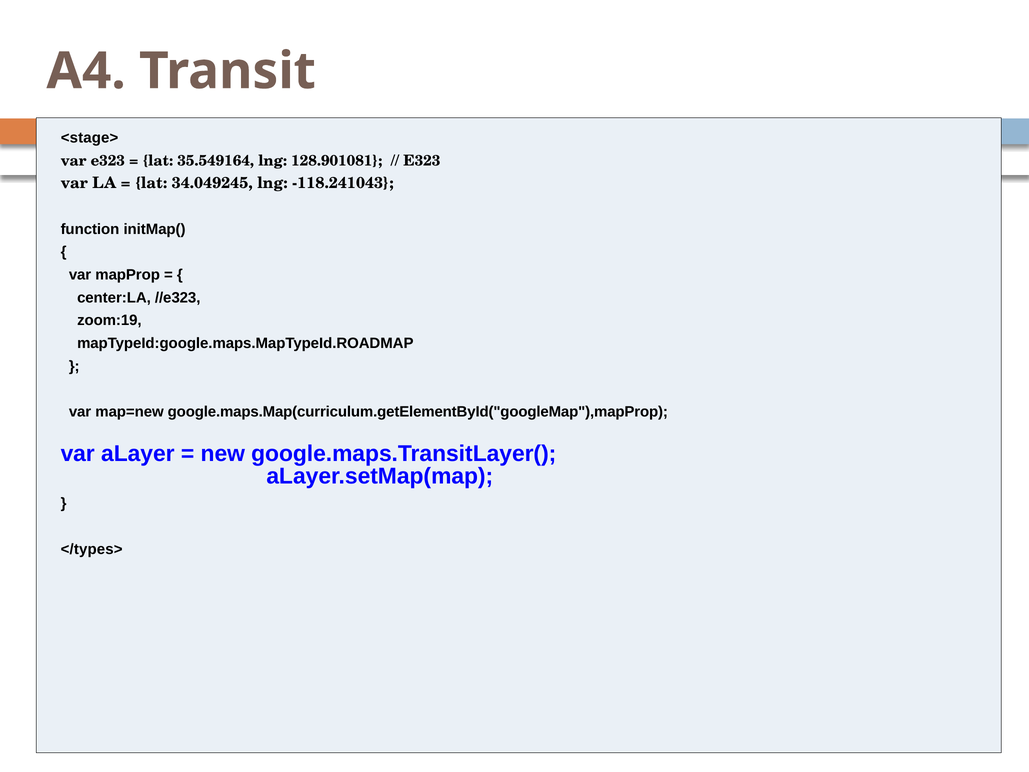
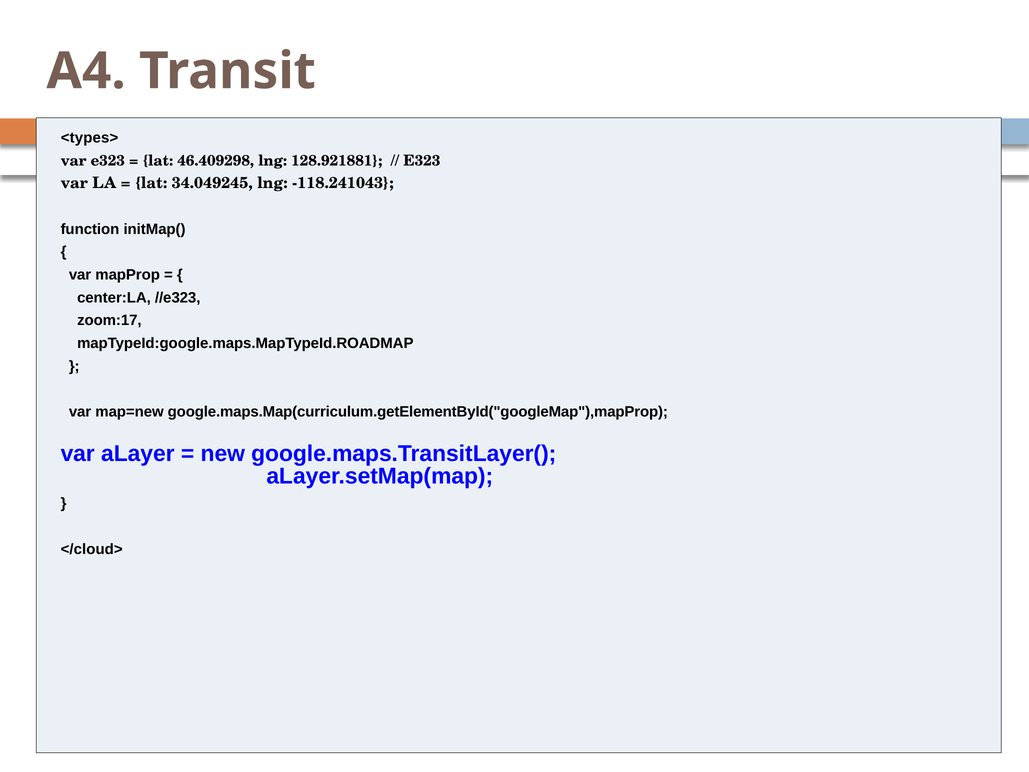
<stage>: <stage> -> <types> (90, 138)
35.549164: 35.549164 -> 46.409298 (216, 161)
128.901081: 128.901081 -> 128.921881 (337, 161)
zoom:19: zoom:19 -> zoom:17 (109, 320)
</types>: </types> -> </cloud> (92, 549)
